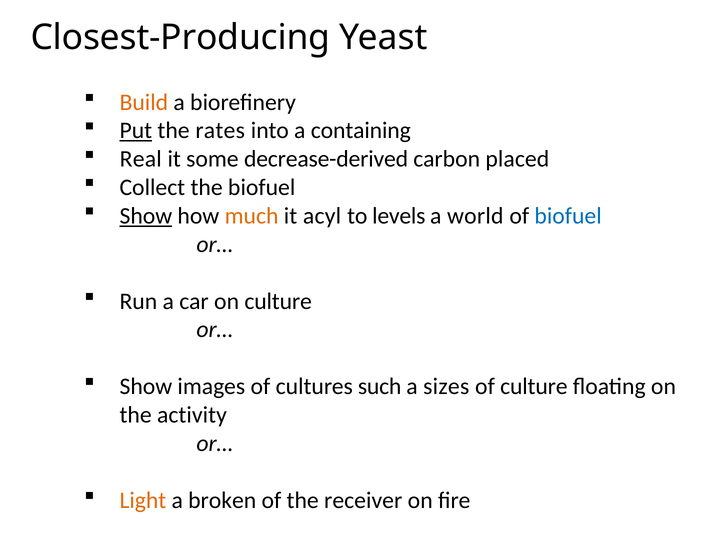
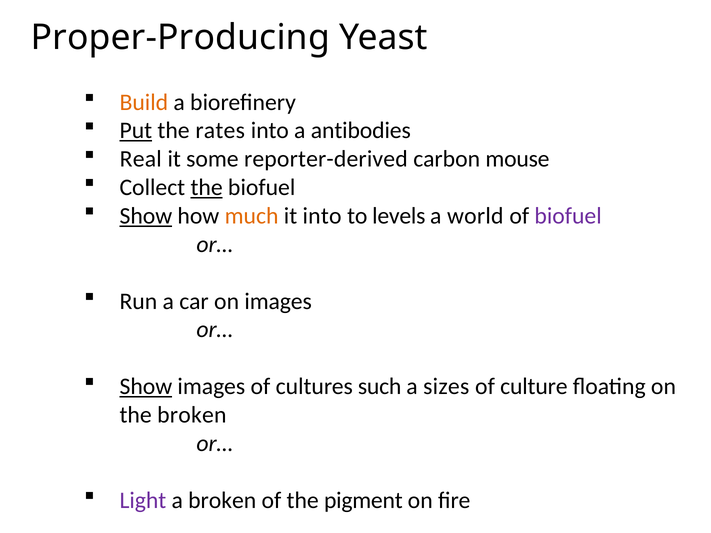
Closest-Producing: Closest-Producing -> Proper-Producing (180, 37)
containing: containing -> antibodies (361, 131)
decrease-derived: decrease-derived -> reporter-derived (326, 159)
placed: placed -> mouse (517, 159)
the underline: none -> present (207, 188)
it acyl: acyl -> into (322, 216)
biofuel colour: blue -> purple (568, 216)
on culture: culture -> images (278, 301)
Show underline: none -> present (146, 387)
the activity: activity -> broken (192, 415)
Light colour: orange -> purple (143, 500)
receiver: receiver -> pigment (363, 500)
